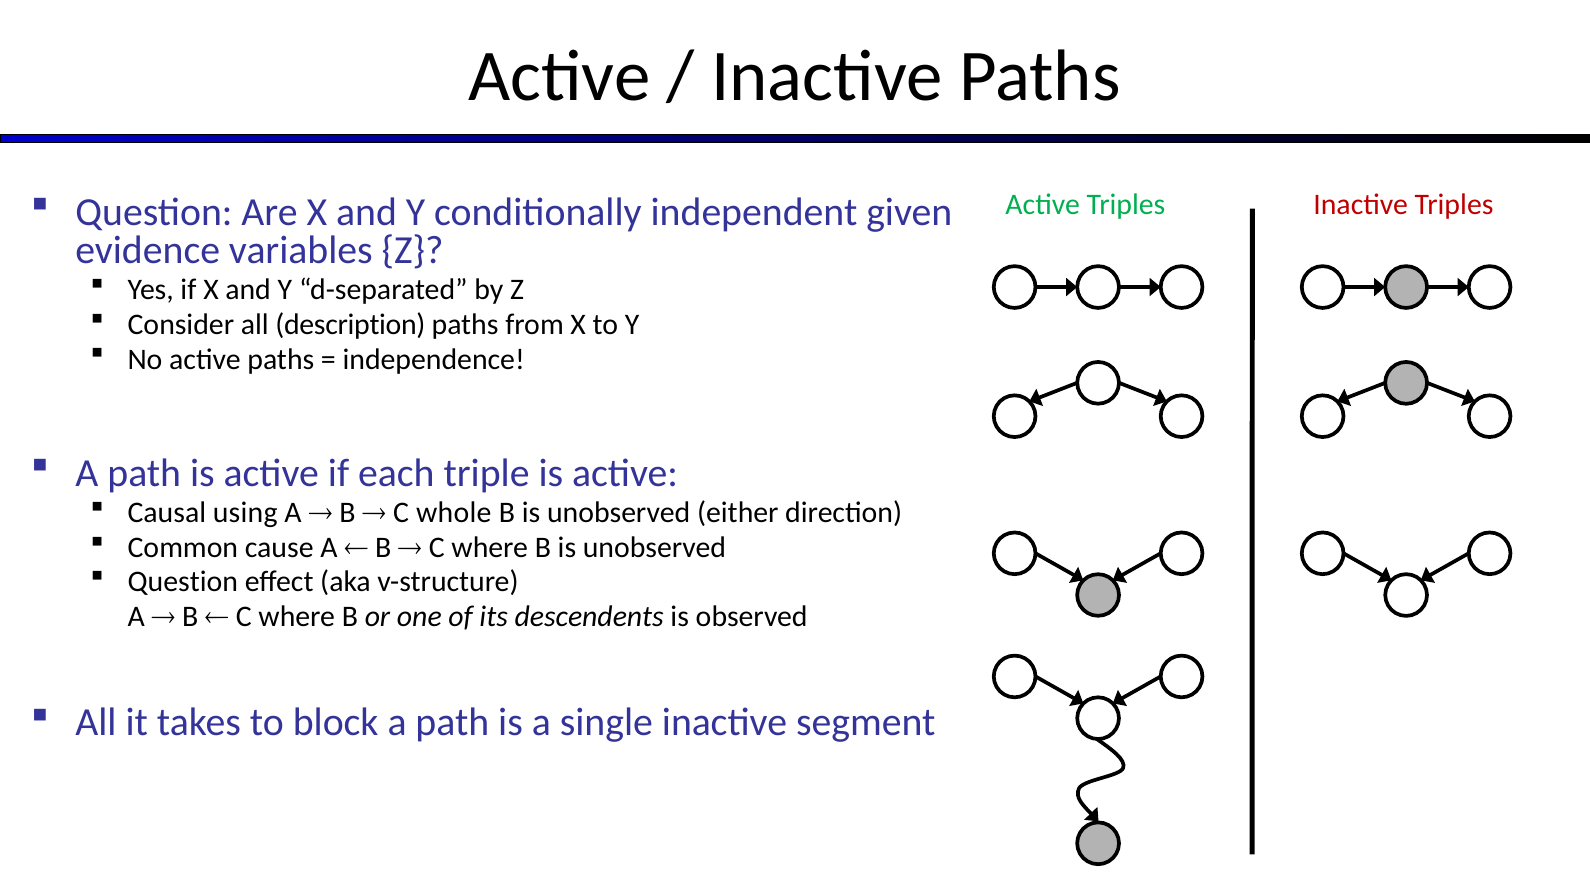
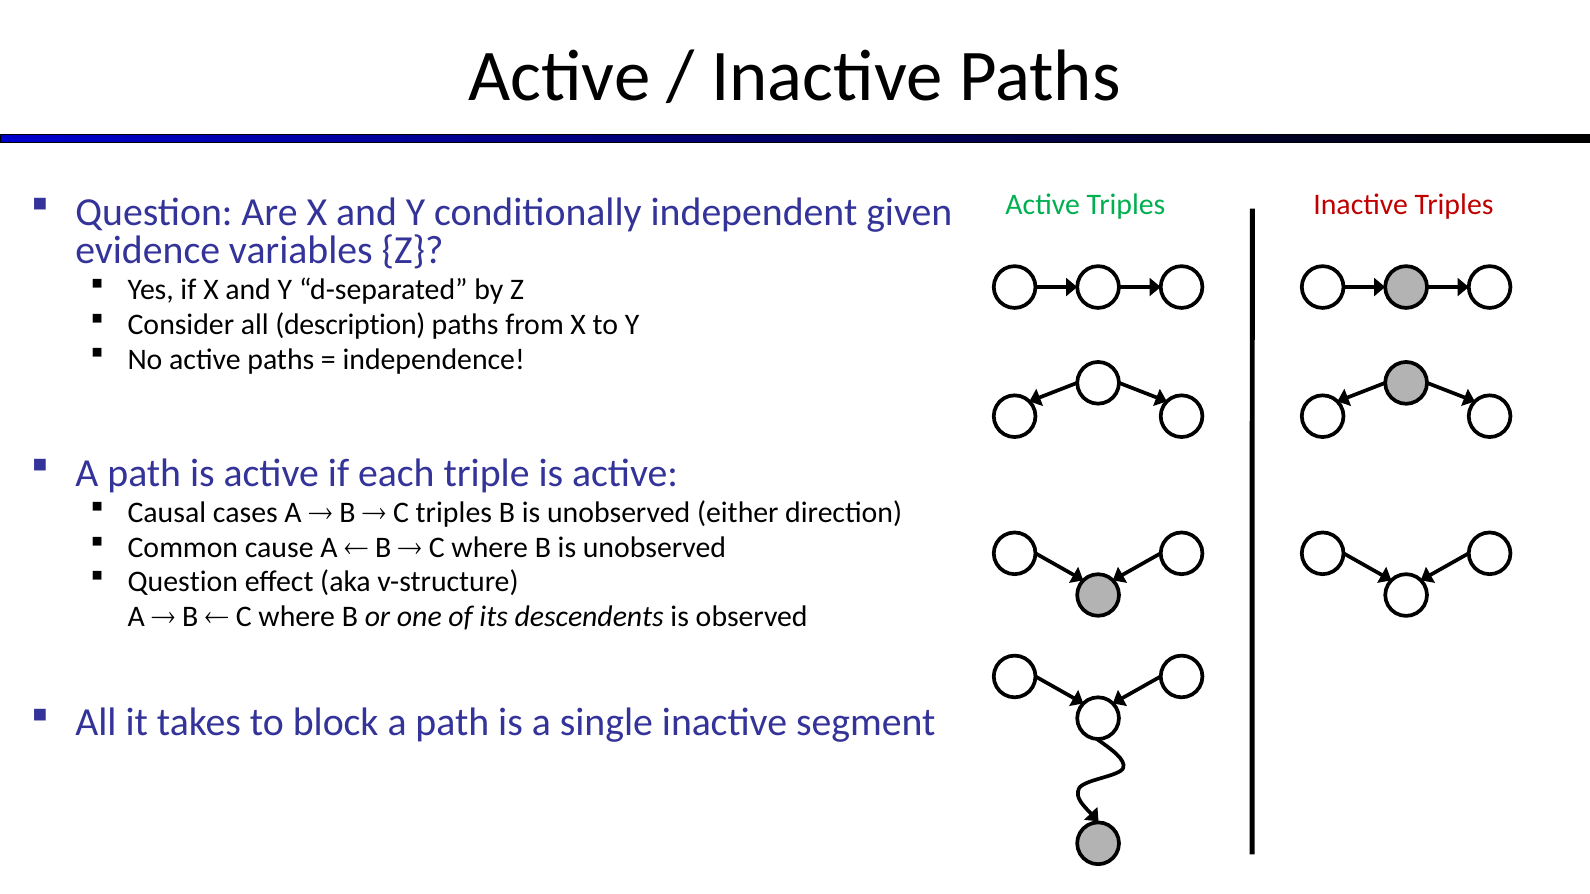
using: using -> cases (245, 513)
C whole: whole -> triples (454, 513)
